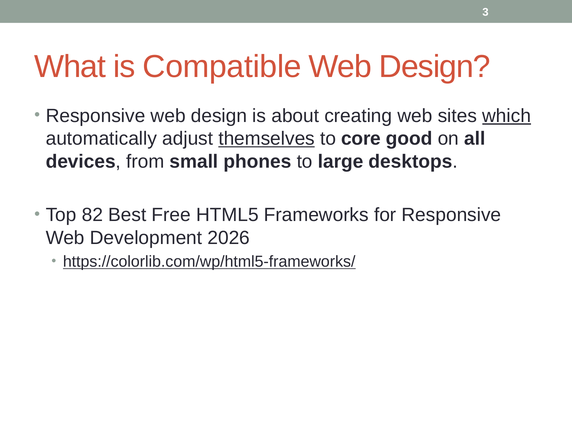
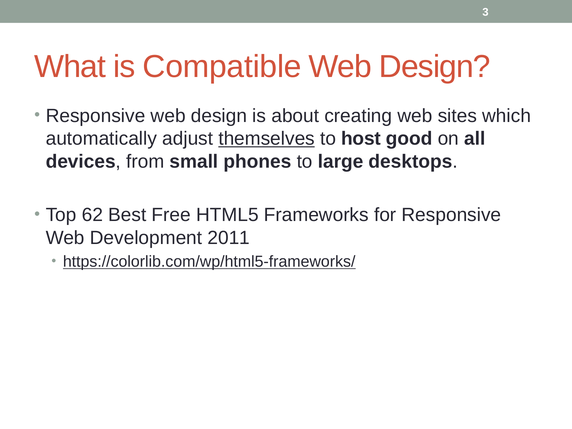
which underline: present -> none (507, 116)
core: core -> host (361, 139)
82: 82 -> 62 (92, 215)
2026: 2026 -> 2011 (229, 238)
